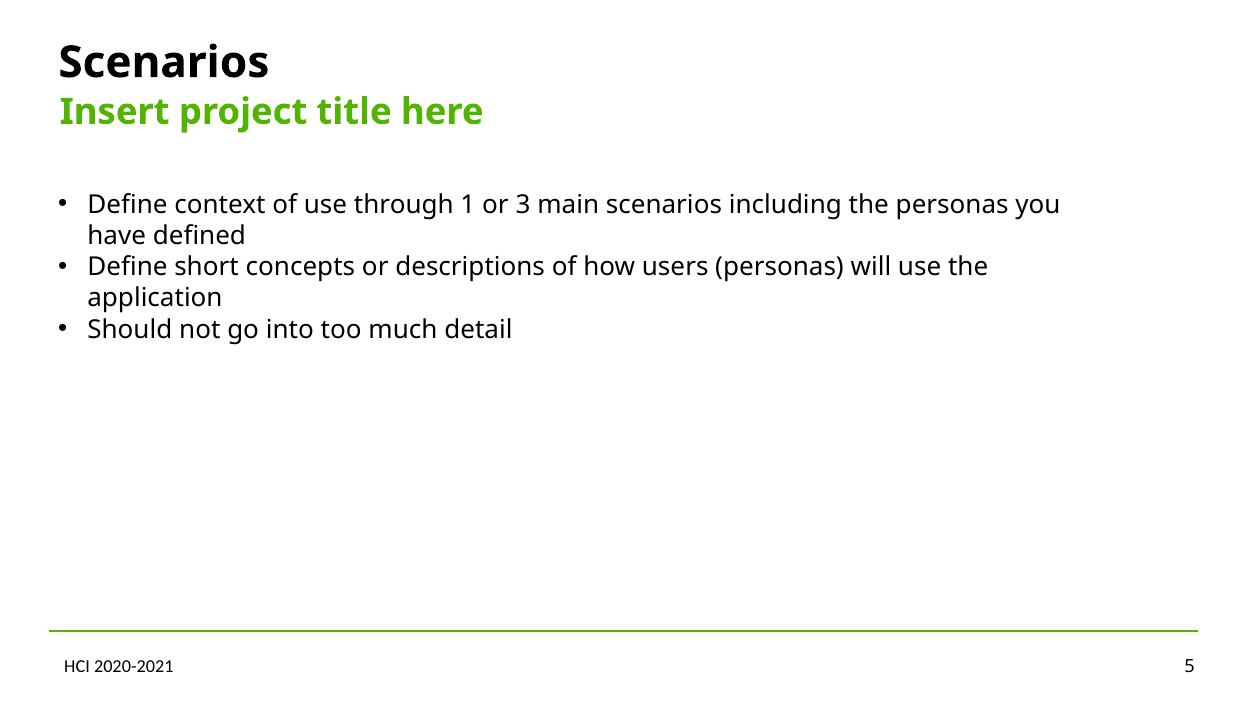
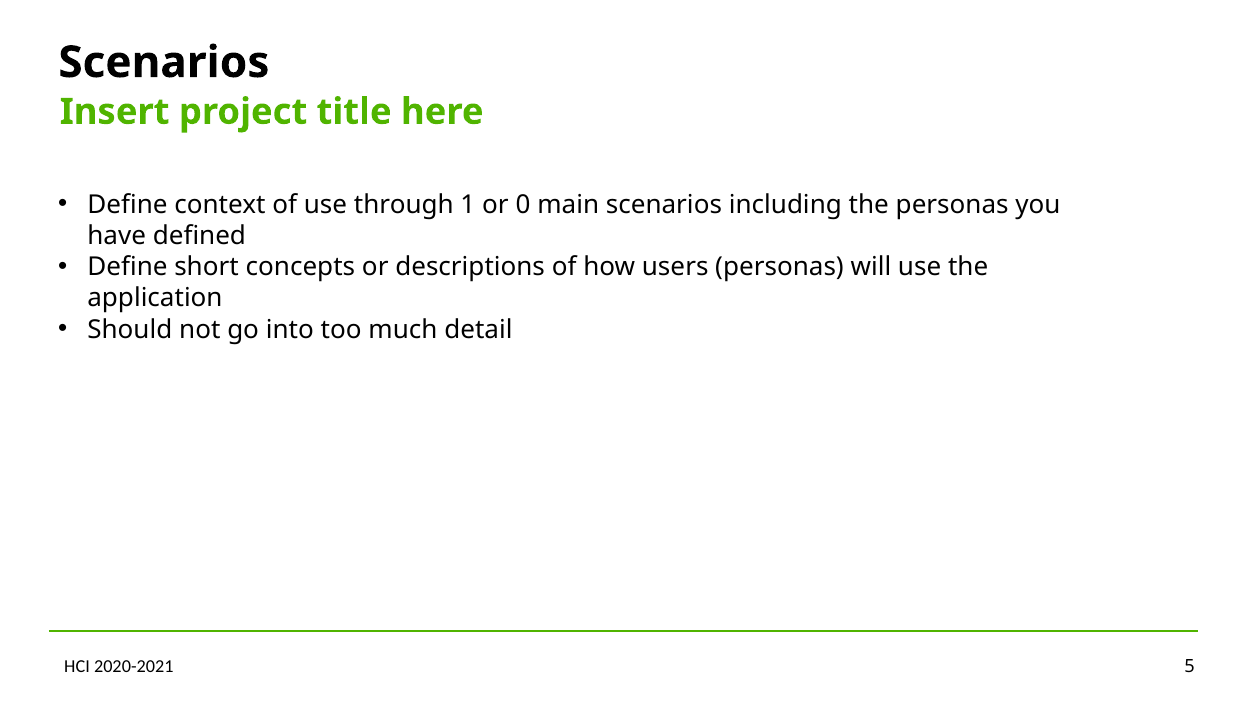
3: 3 -> 0 (523, 205)
